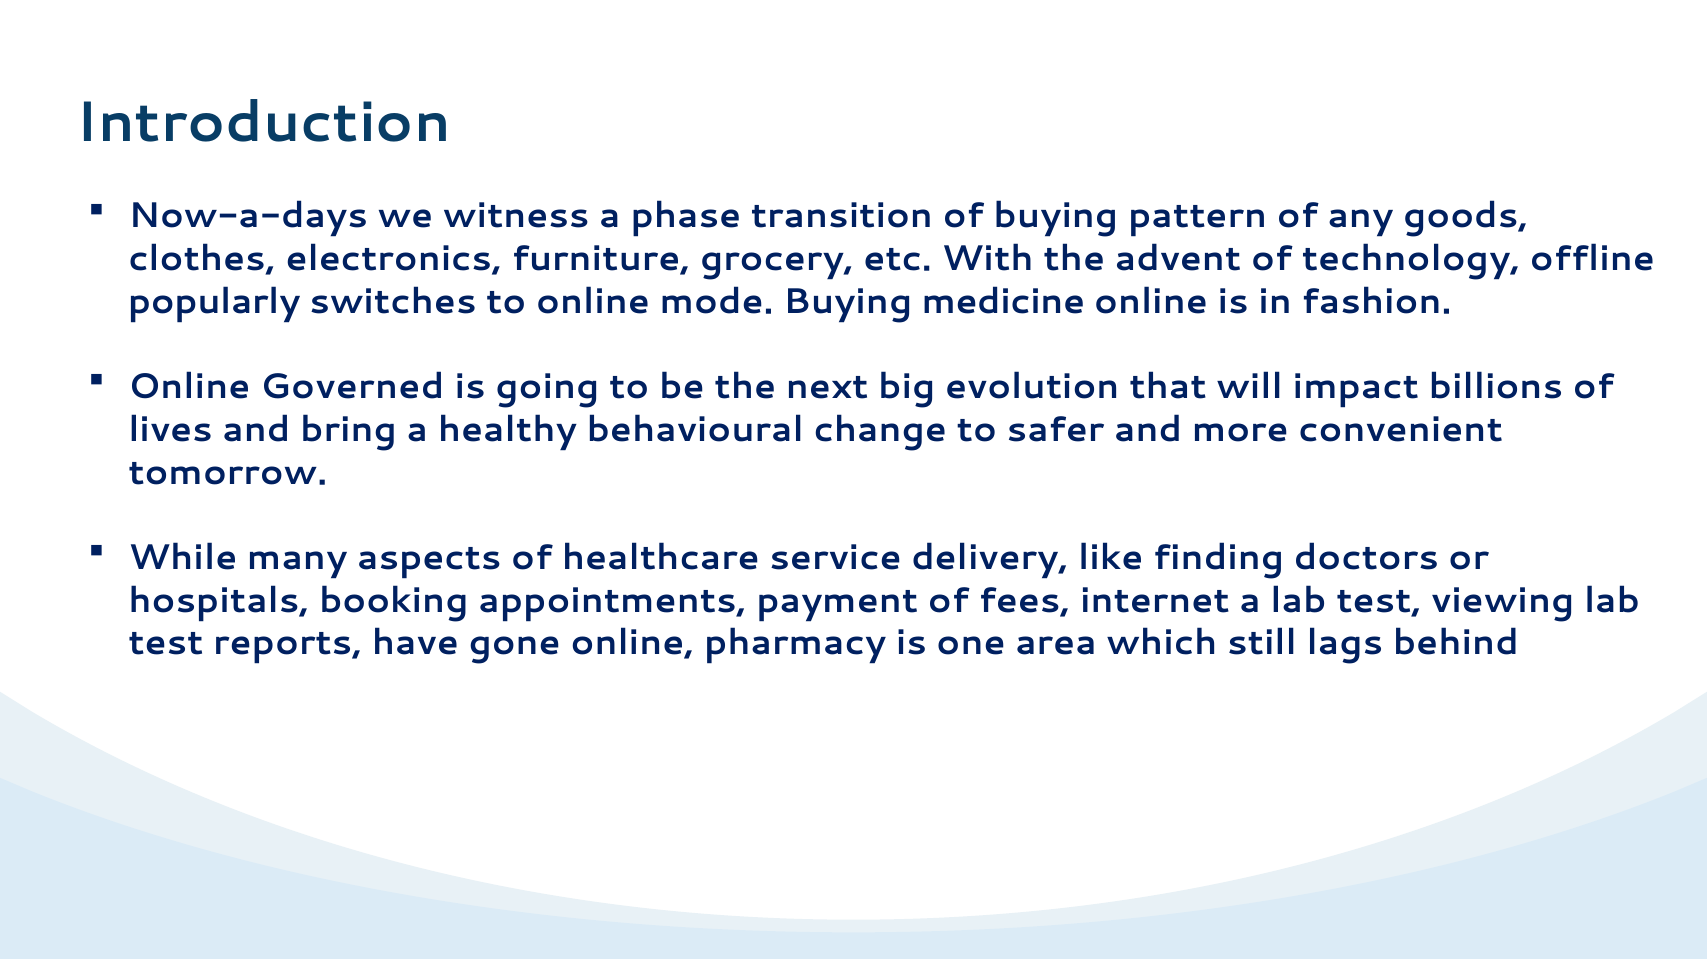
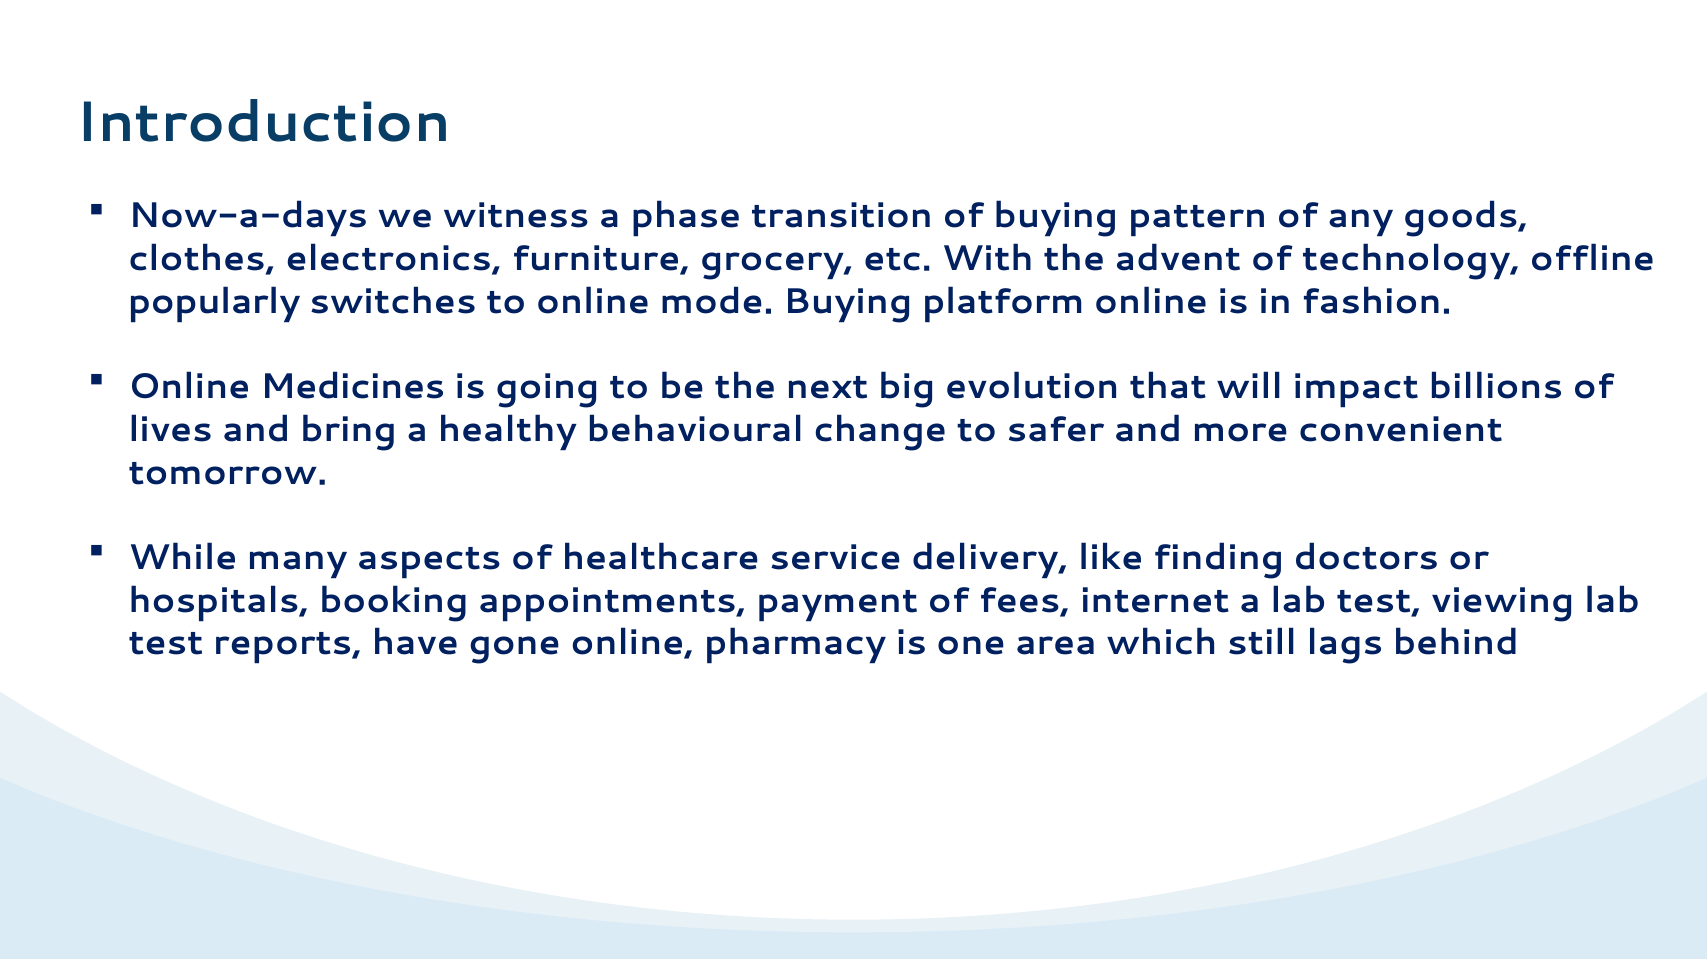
medicine: medicine -> platform (1003, 302)
Governed: Governed -> Medicines (353, 387)
